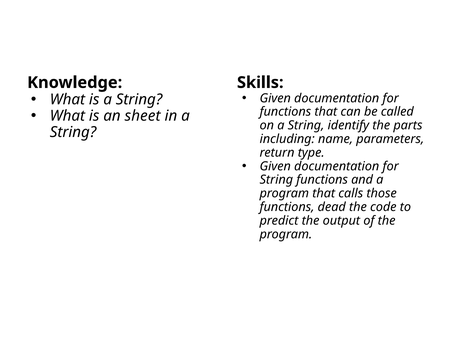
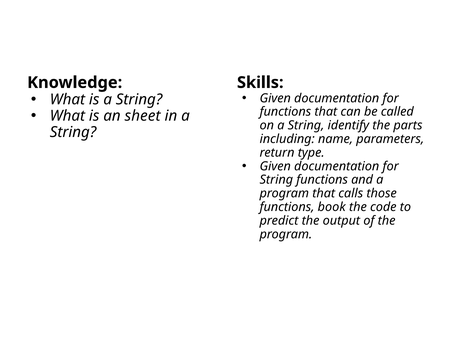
dead: dead -> book (332, 207)
